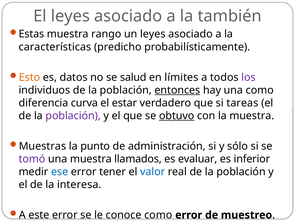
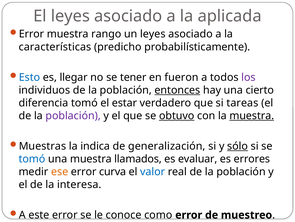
también: también -> aplicada (230, 16)
Estas: Estas -> Error (31, 34)
Esto colour: orange -> blue (29, 77)
datos: datos -> llegar (74, 77)
salud: salud -> tener (133, 77)
límites: límites -> fueron (182, 77)
una como: como -> cierto (260, 90)
diferencia curva: curva -> tomó (84, 103)
muestra underline: none -> present (252, 115)
punto: punto -> indica (95, 146)
administración: administración -> generalización (167, 146)
sólo underline: none -> present (238, 146)
tomó colour: purple -> blue (32, 158)
inferior: inferior -> errores (252, 158)
ese colour: blue -> orange (60, 171)
tener: tener -> curva (113, 171)
